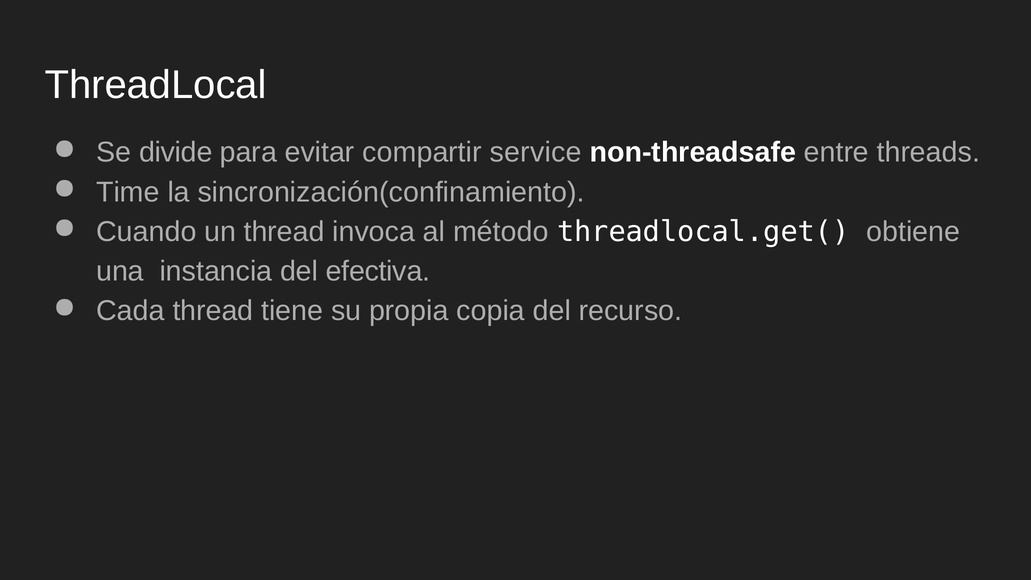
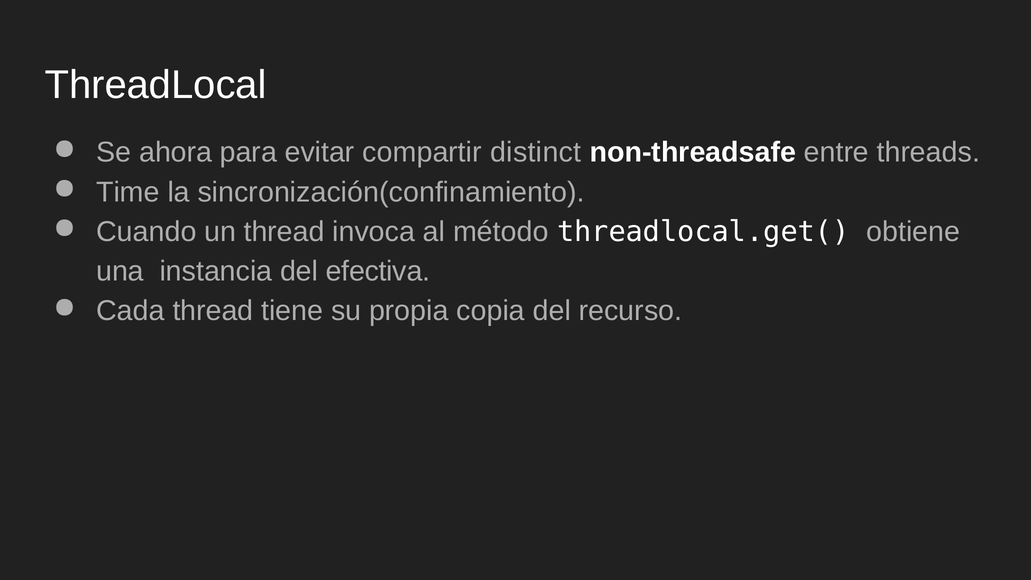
divide: divide -> ahora (176, 152)
service: service -> distinct (536, 152)
